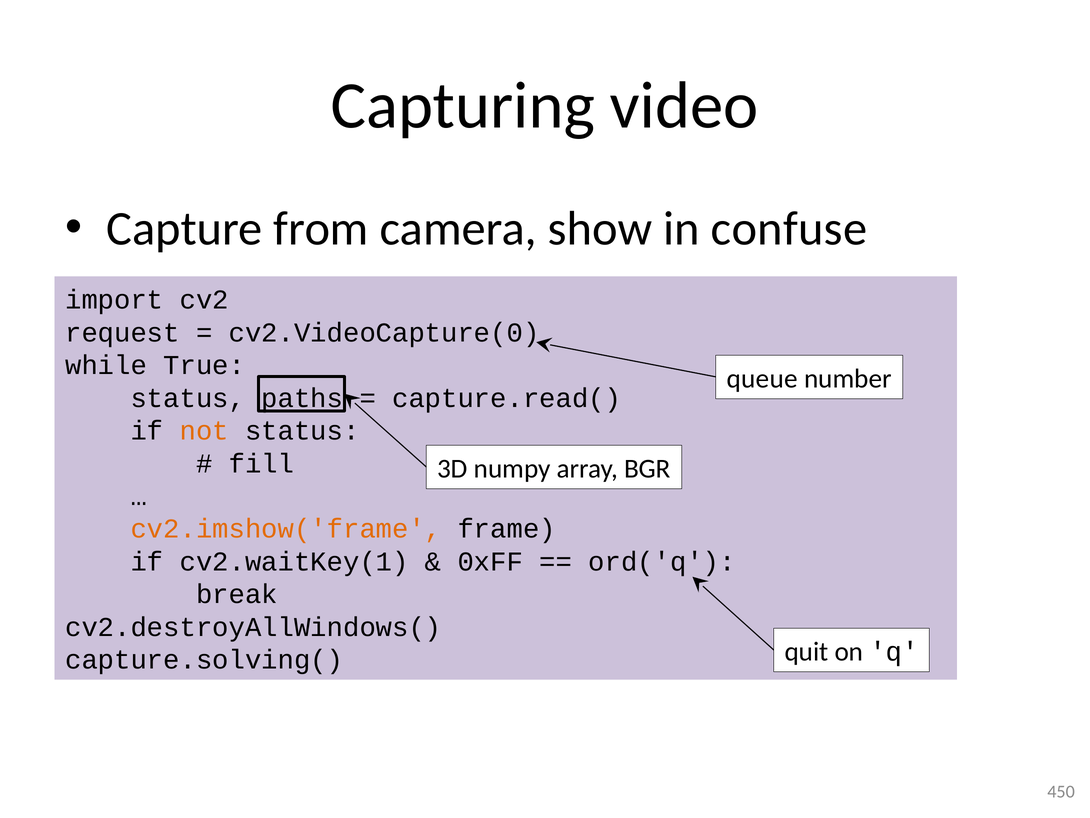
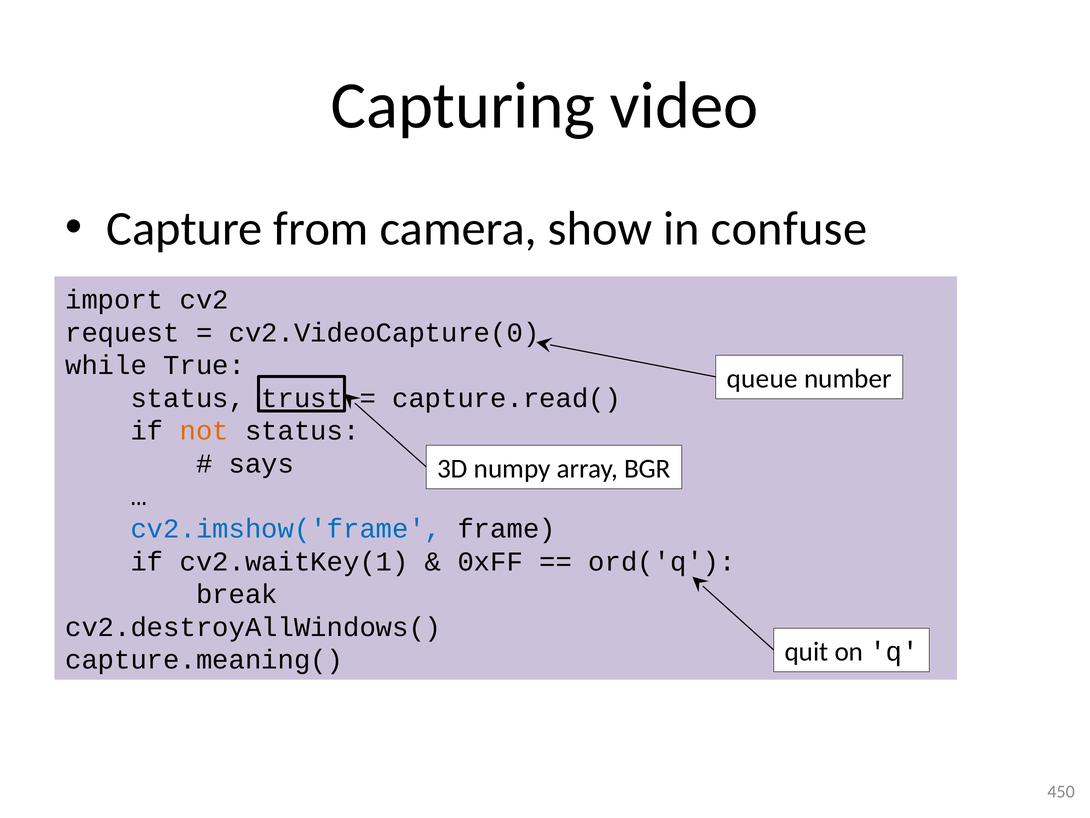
paths: paths -> trust (302, 398)
fill: fill -> says (261, 463)
cv2.imshow('frame colour: orange -> blue (286, 529)
capture.solving(: capture.solving( -> capture.meaning( (204, 659)
